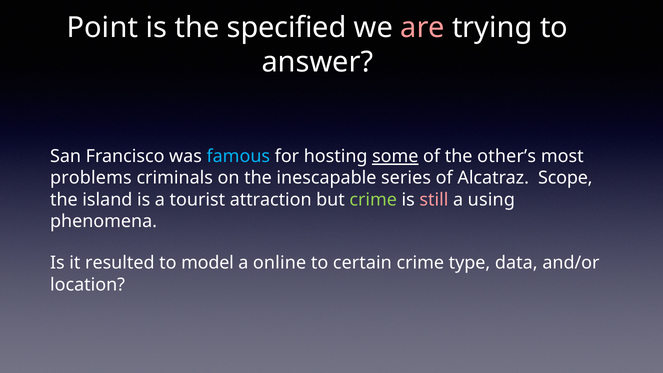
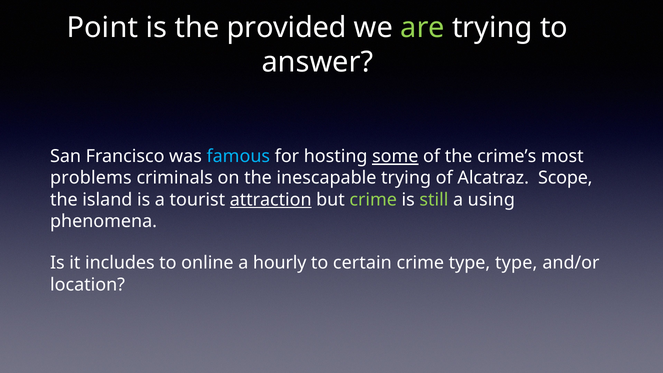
specified: specified -> provided (287, 28)
are colour: pink -> light green (423, 28)
other’s: other’s -> crime’s (507, 156)
inescapable series: series -> trying (406, 178)
attraction underline: none -> present (271, 200)
still colour: pink -> light green (434, 200)
resulted: resulted -> includes (120, 263)
model: model -> online (207, 263)
online: online -> hourly (280, 263)
type data: data -> type (516, 263)
